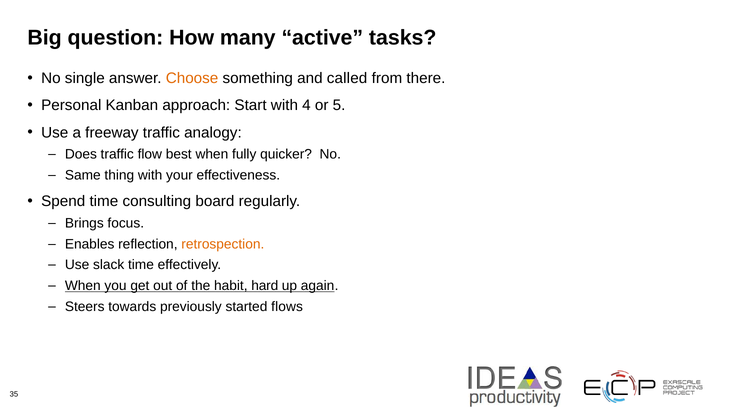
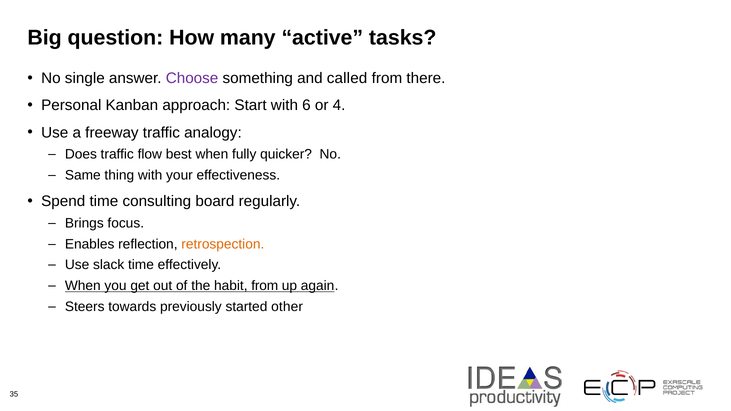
Choose colour: orange -> purple (192, 78)
4: 4 -> 6 (306, 105)
5: 5 -> 4 (339, 105)
habit hard: hard -> from (265, 286)
flows: flows -> other (287, 307)
